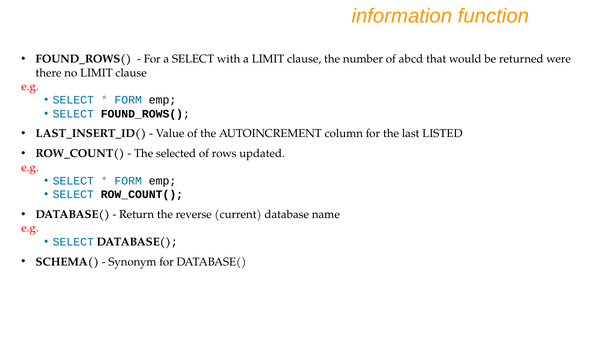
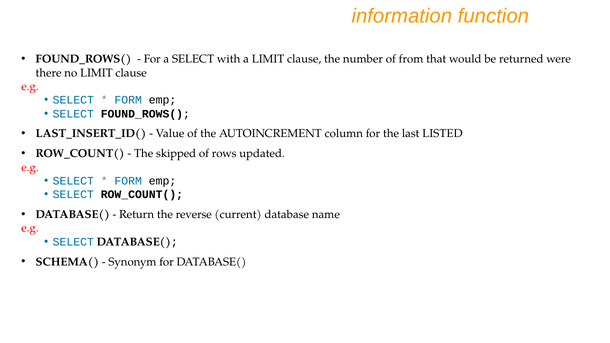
abcd: abcd -> from (411, 59)
selected: selected -> skipped (176, 154)
